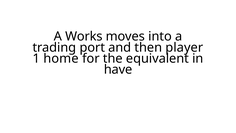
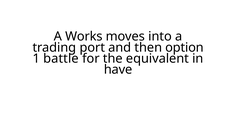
player: player -> option (184, 47)
home: home -> battle (61, 58)
